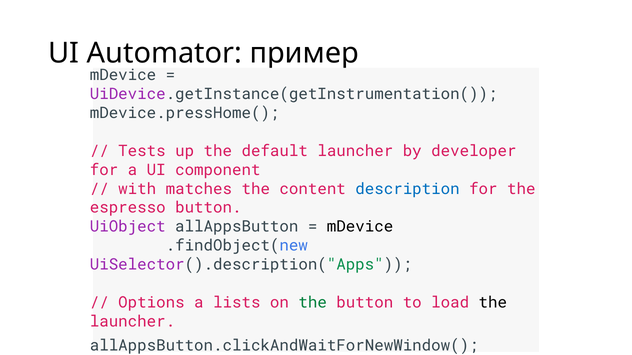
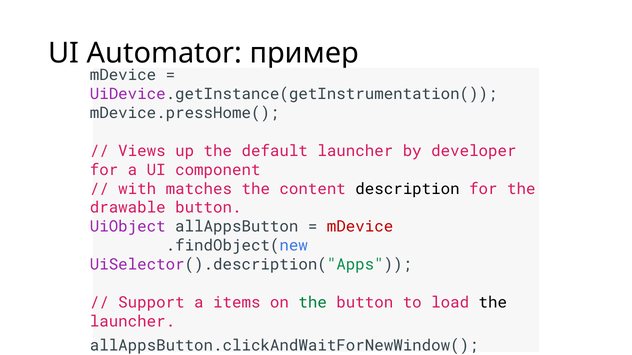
Tests: Tests -> Views (142, 151)
description colour: blue -> black (407, 189)
espresso: espresso -> drawable (128, 208)
mDevice colour: black -> red (360, 227)
Options: Options -> Support (151, 303)
lists: lists -> items (237, 303)
